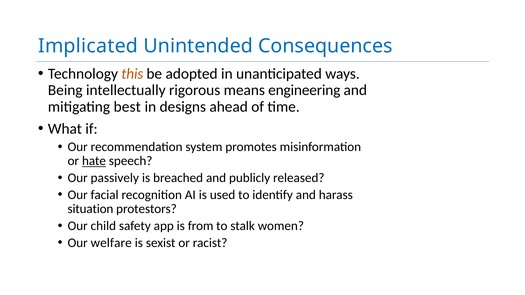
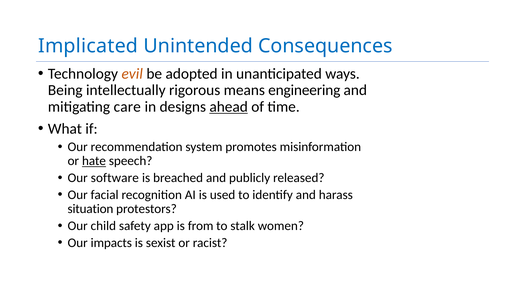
this: this -> evil (132, 74)
best: best -> care (127, 107)
ahead underline: none -> present (229, 107)
passively: passively -> software (115, 178)
welfare: welfare -> impacts (111, 243)
